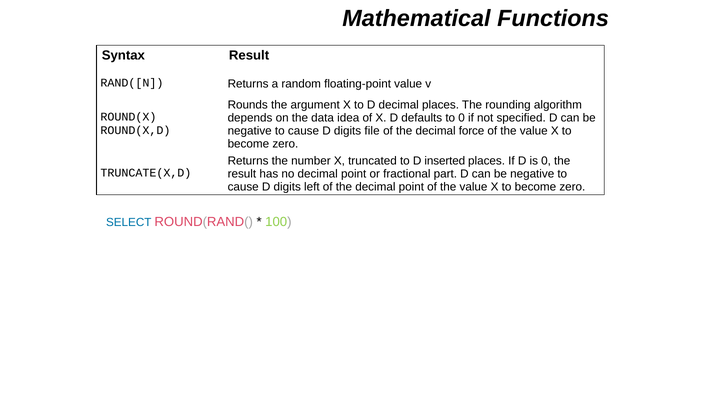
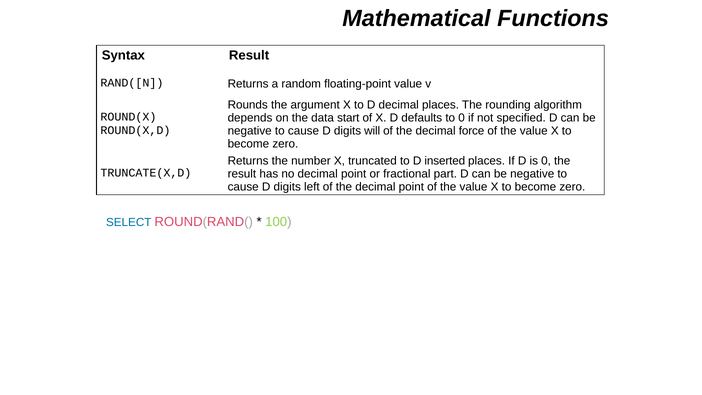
idea: idea -> start (348, 118)
file: file -> will (372, 131)
